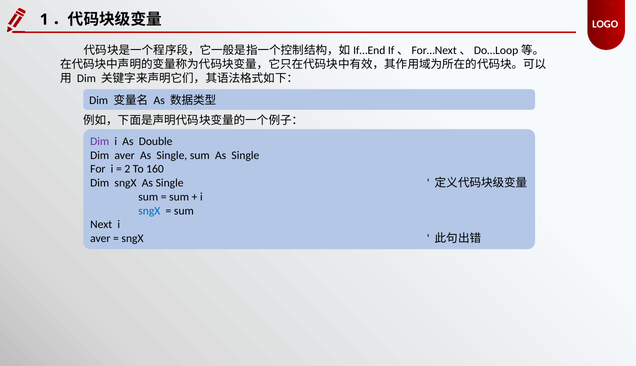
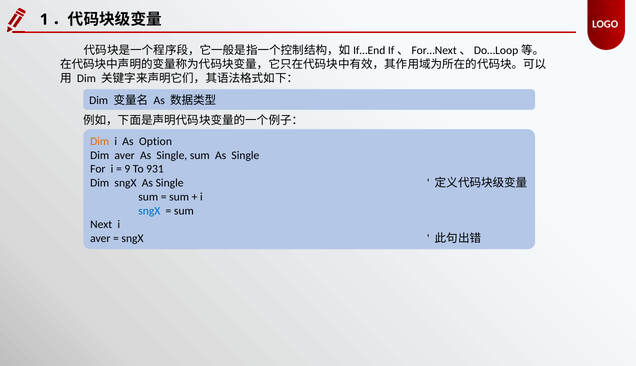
Dim colour: purple -> orange (100, 142)
Double: Double -> Option (156, 142)
2: 2 -> 9 (127, 169)
160: 160 -> 931 (155, 169)
